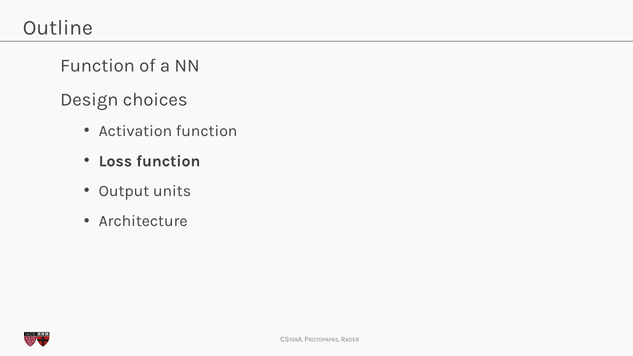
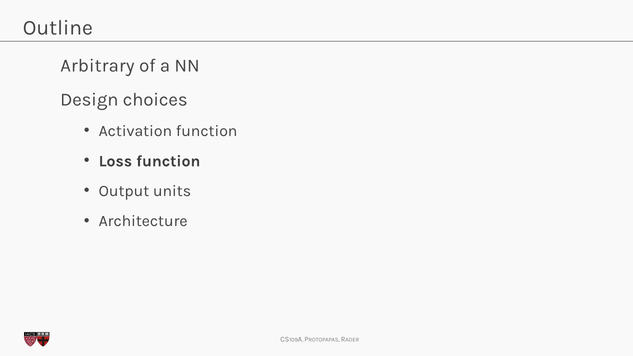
Function: Function -> Arbitrary (97, 66)
